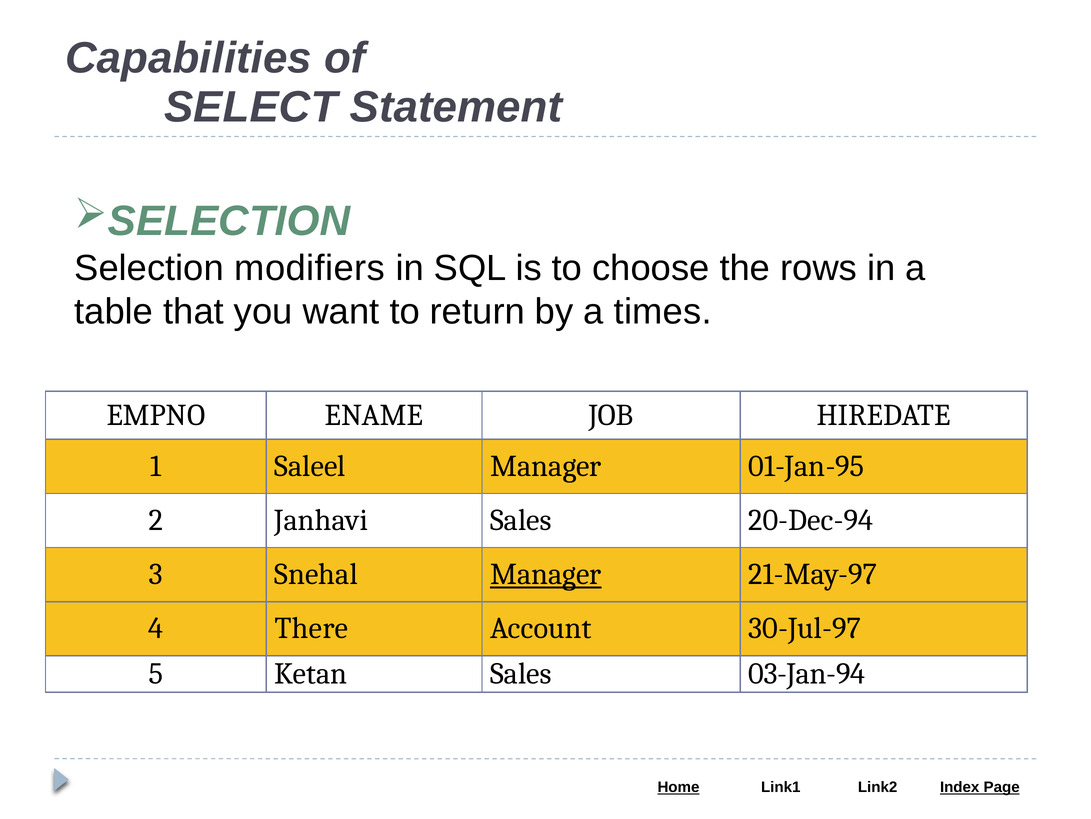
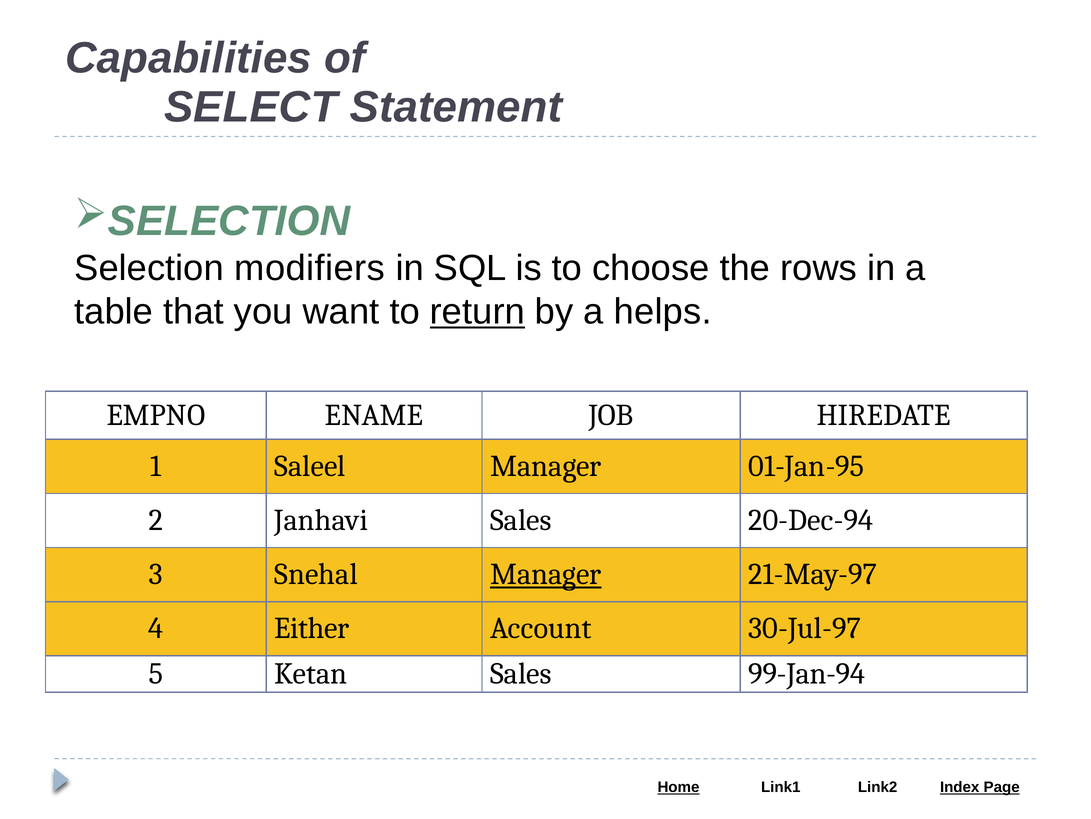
return underline: none -> present (477, 312)
times: times -> helps (663, 312)
There: There -> Either (312, 628)
03-Jan-94: 03-Jan-94 -> 99-Jan-94 (807, 673)
